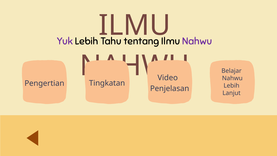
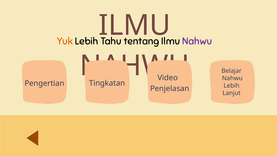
Yuk colour: purple -> orange (65, 41)
